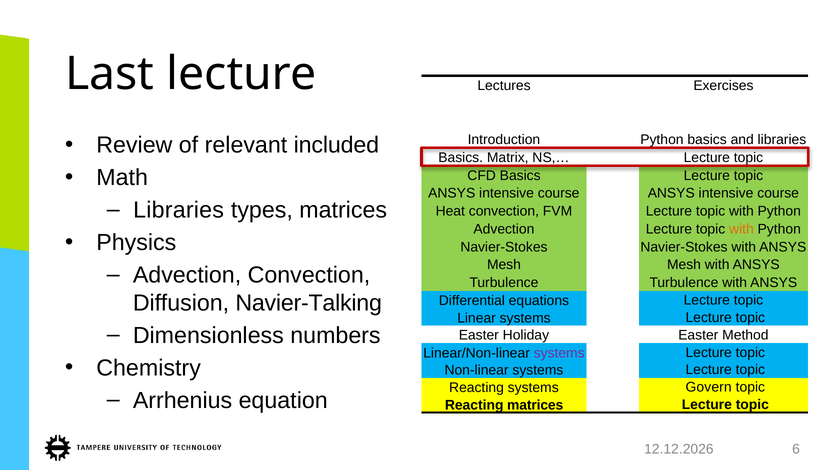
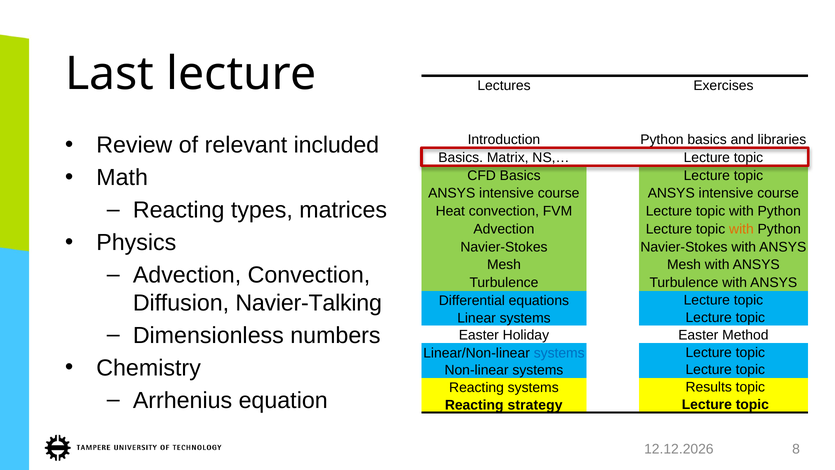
Libraries: Libraries -> Reacting (179, 210)
systems colour: purple -> blue (559, 353)
Govern: Govern -> Results (709, 387)
Reacting matrices: matrices -> strategy (535, 405)
6: 6 -> 8 (796, 449)
